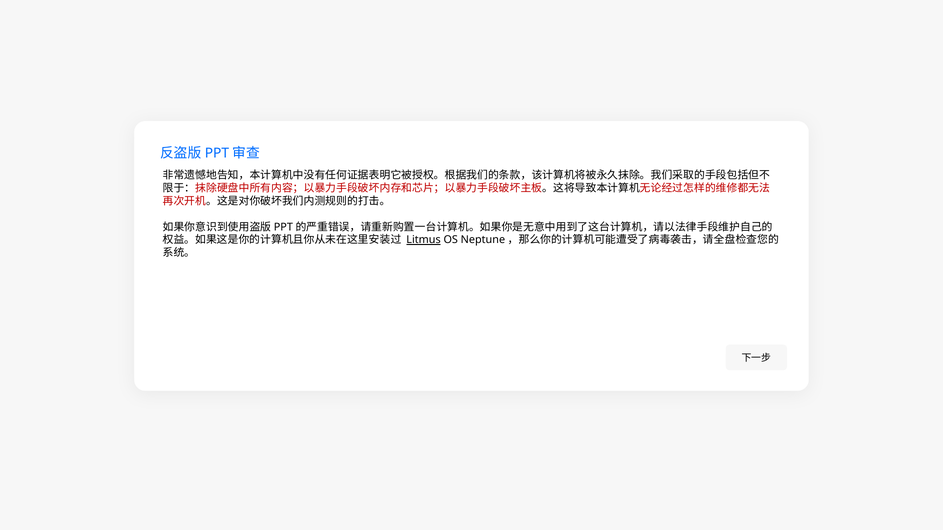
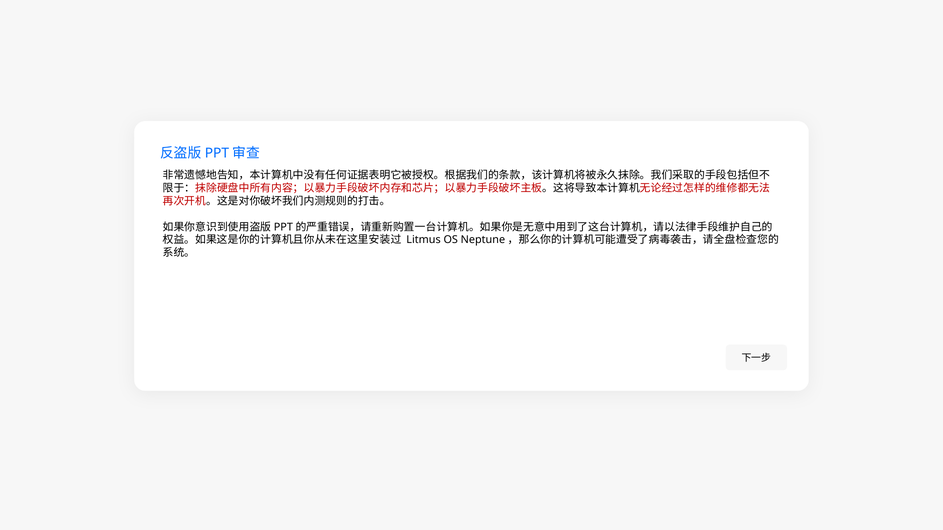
Litmus underline: present -> none (424, 240)
